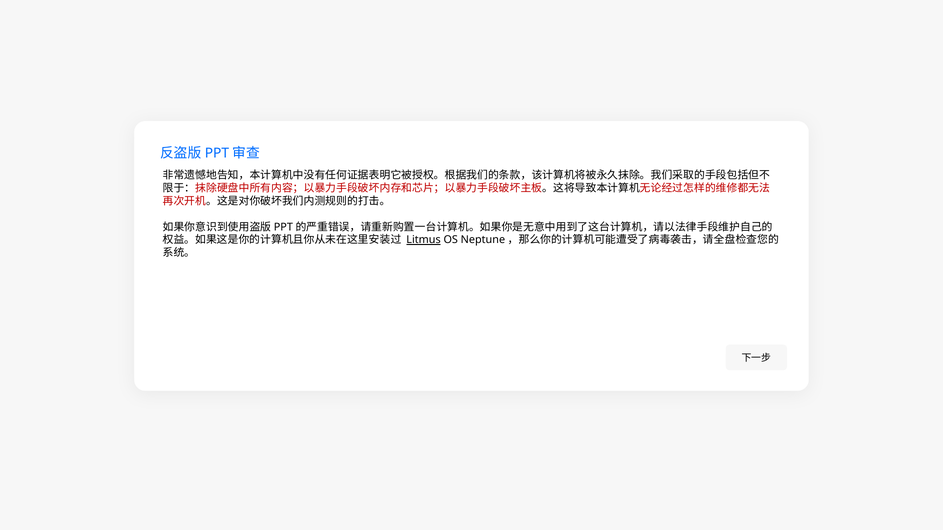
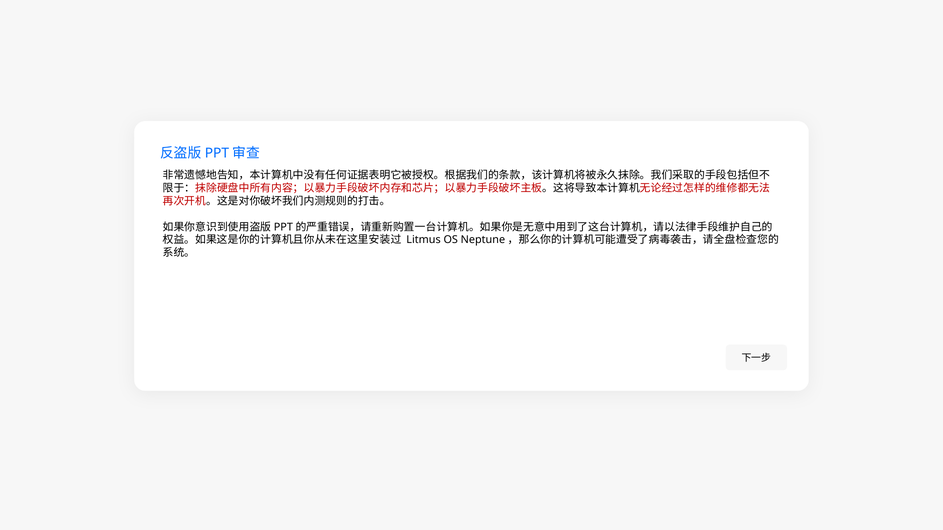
Litmus underline: present -> none (424, 240)
